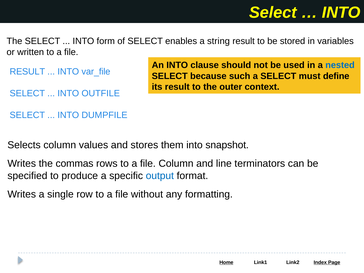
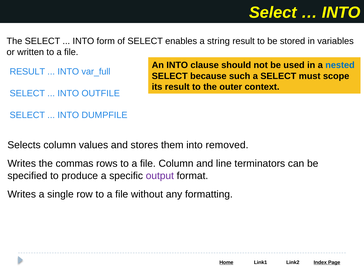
var_file: var_file -> var_full (96, 72)
define: define -> scope (336, 76)
snapshot: snapshot -> removed (227, 145)
output colour: blue -> purple (160, 176)
